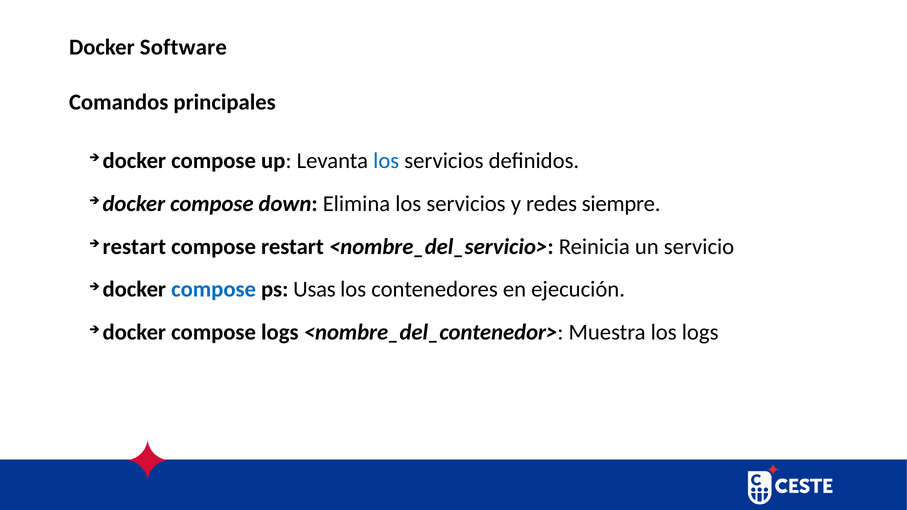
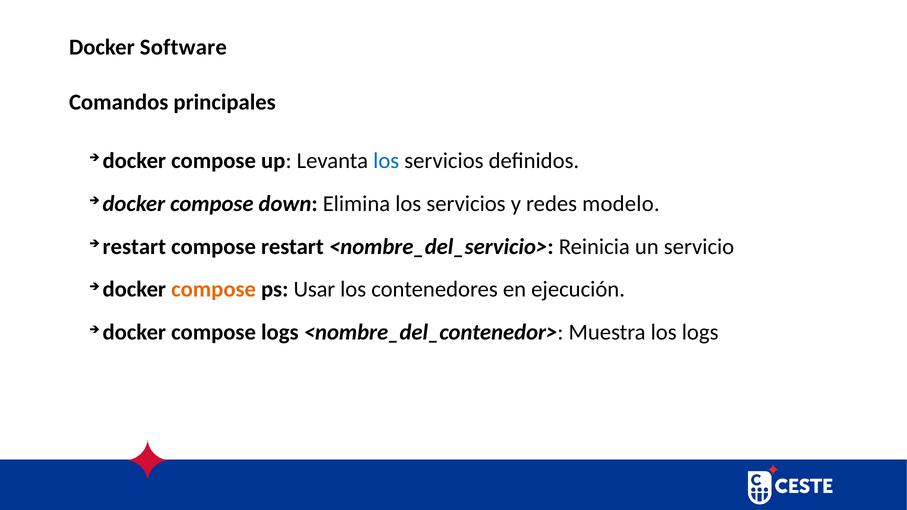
siempre: siempre -> modelo (621, 204)
compose colour: blue -> orange (214, 290)
Usas: Usas -> Usar (314, 290)
